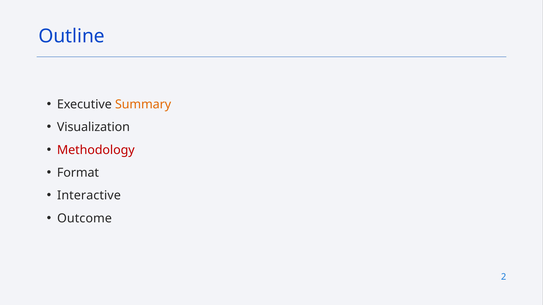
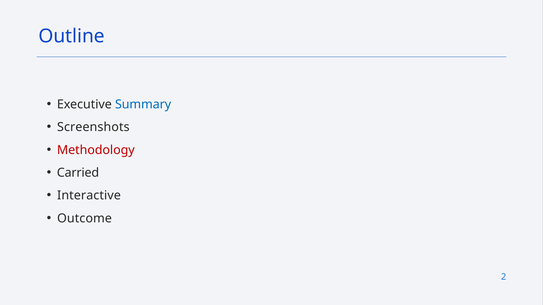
Summary colour: orange -> blue (143, 104)
Visualization: Visualization -> Screenshots (93, 127)
Format: Format -> Carried (78, 173)
